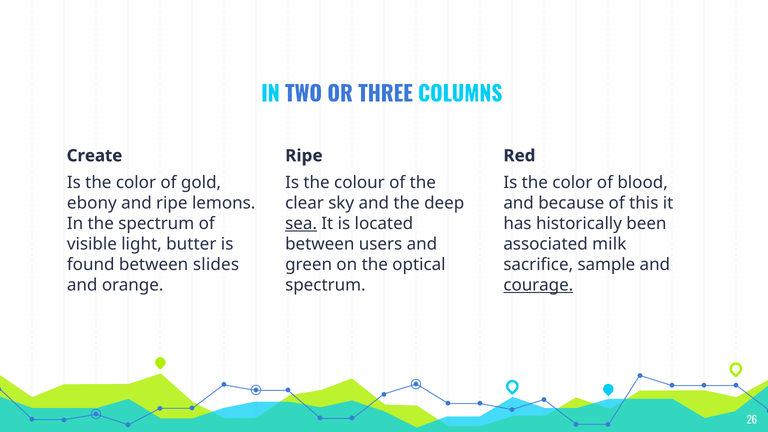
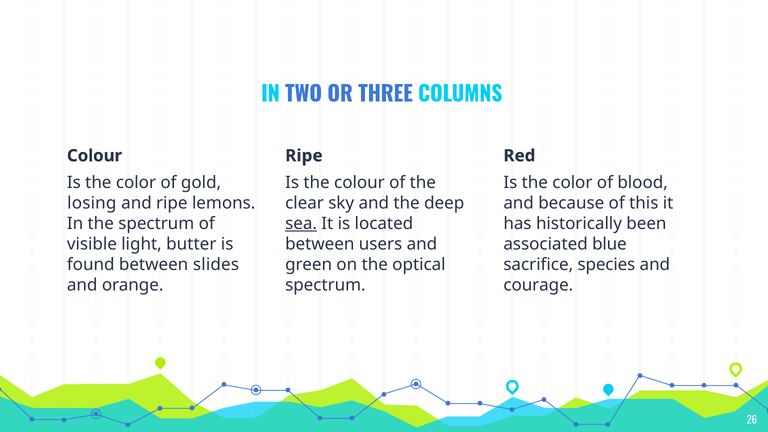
Create: Create -> Colour (94, 156)
ebony: ebony -> losing (92, 203)
milk: milk -> blue (609, 244)
sample: sample -> species (606, 264)
courage underline: present -> none (538, 285)
